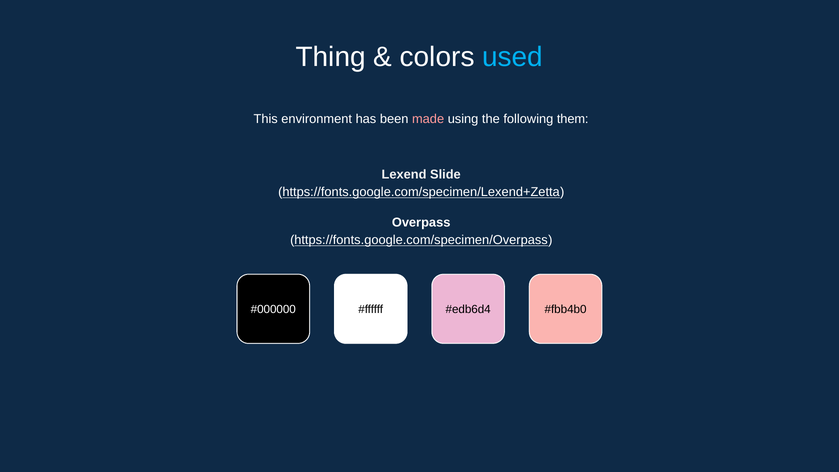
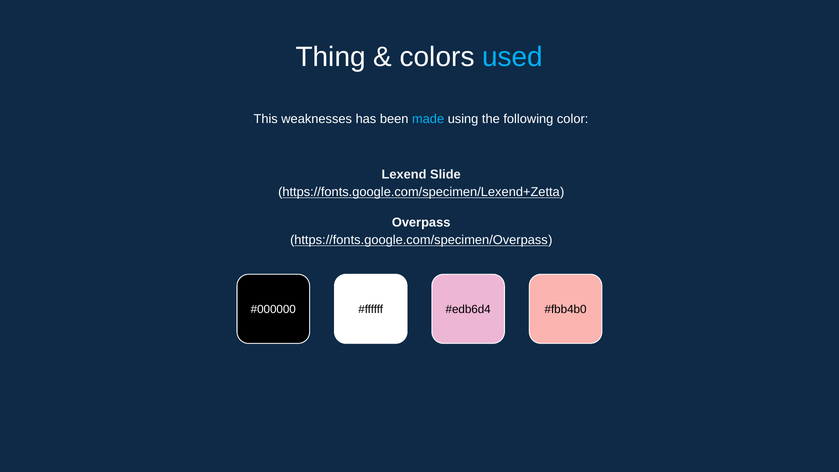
environment: environment -> weaknesses (317, 119)
made colour: pink -> light blue (428, 119)
them: them -> color (573, 119)
